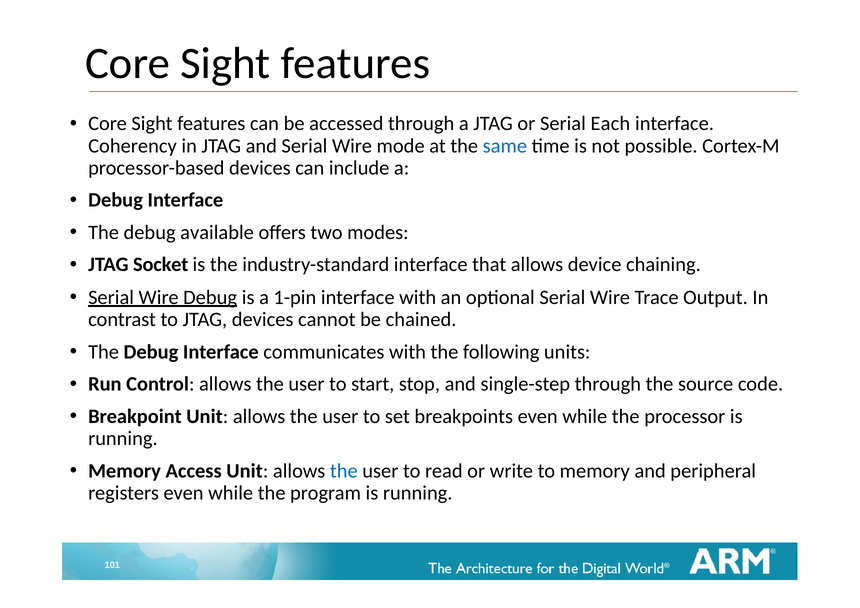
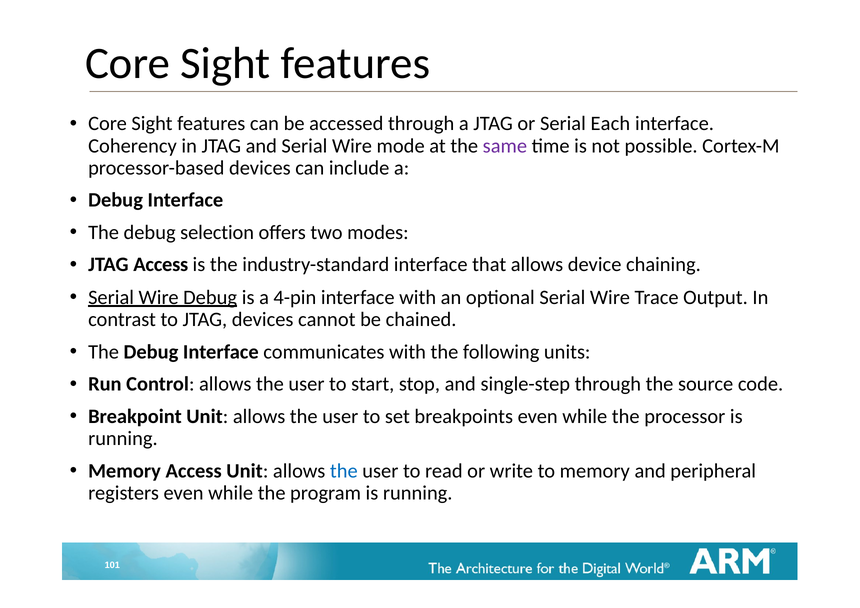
same colour: blue -> purple (505, 146)
available: available -> selection (217, 232)
JTAG Socket: Socket -> Access (161, 265)
1-pin: 1-pin -> 4-pin (295, 297)
